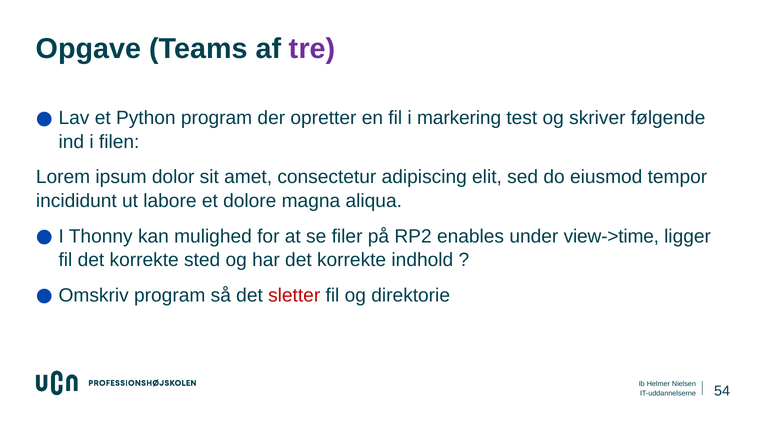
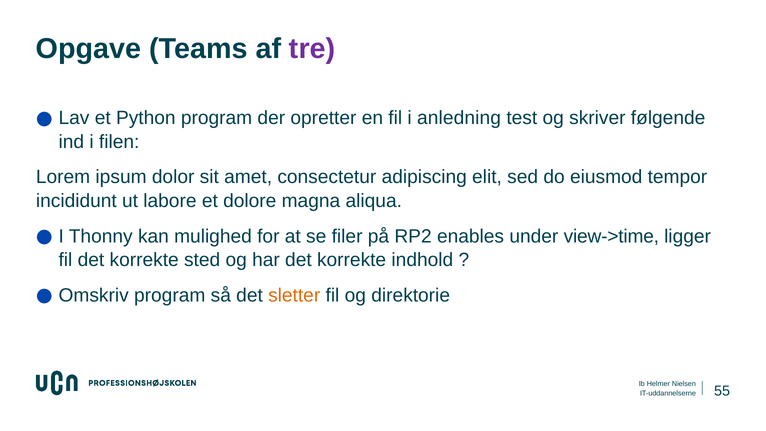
markering: markering -> anledning (459, 118)
sletter colour: red -> orange (294, 295)
54: 54 -> 55 (722, 391)
